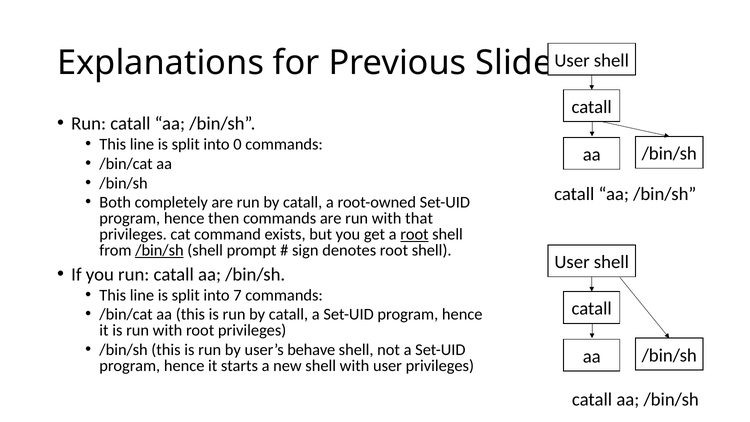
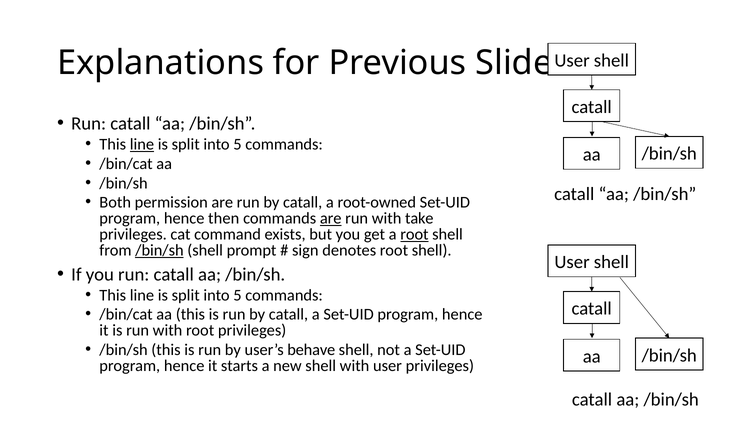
line underline: none -> present (142, 144)
0: 0 -> 5 (237, 144)
completely: completely -> permission (171, 203)
are underline: none -> present (331, 218)
that: that -> take (419, 218)
7: 7 -> 5 (237, 295)
